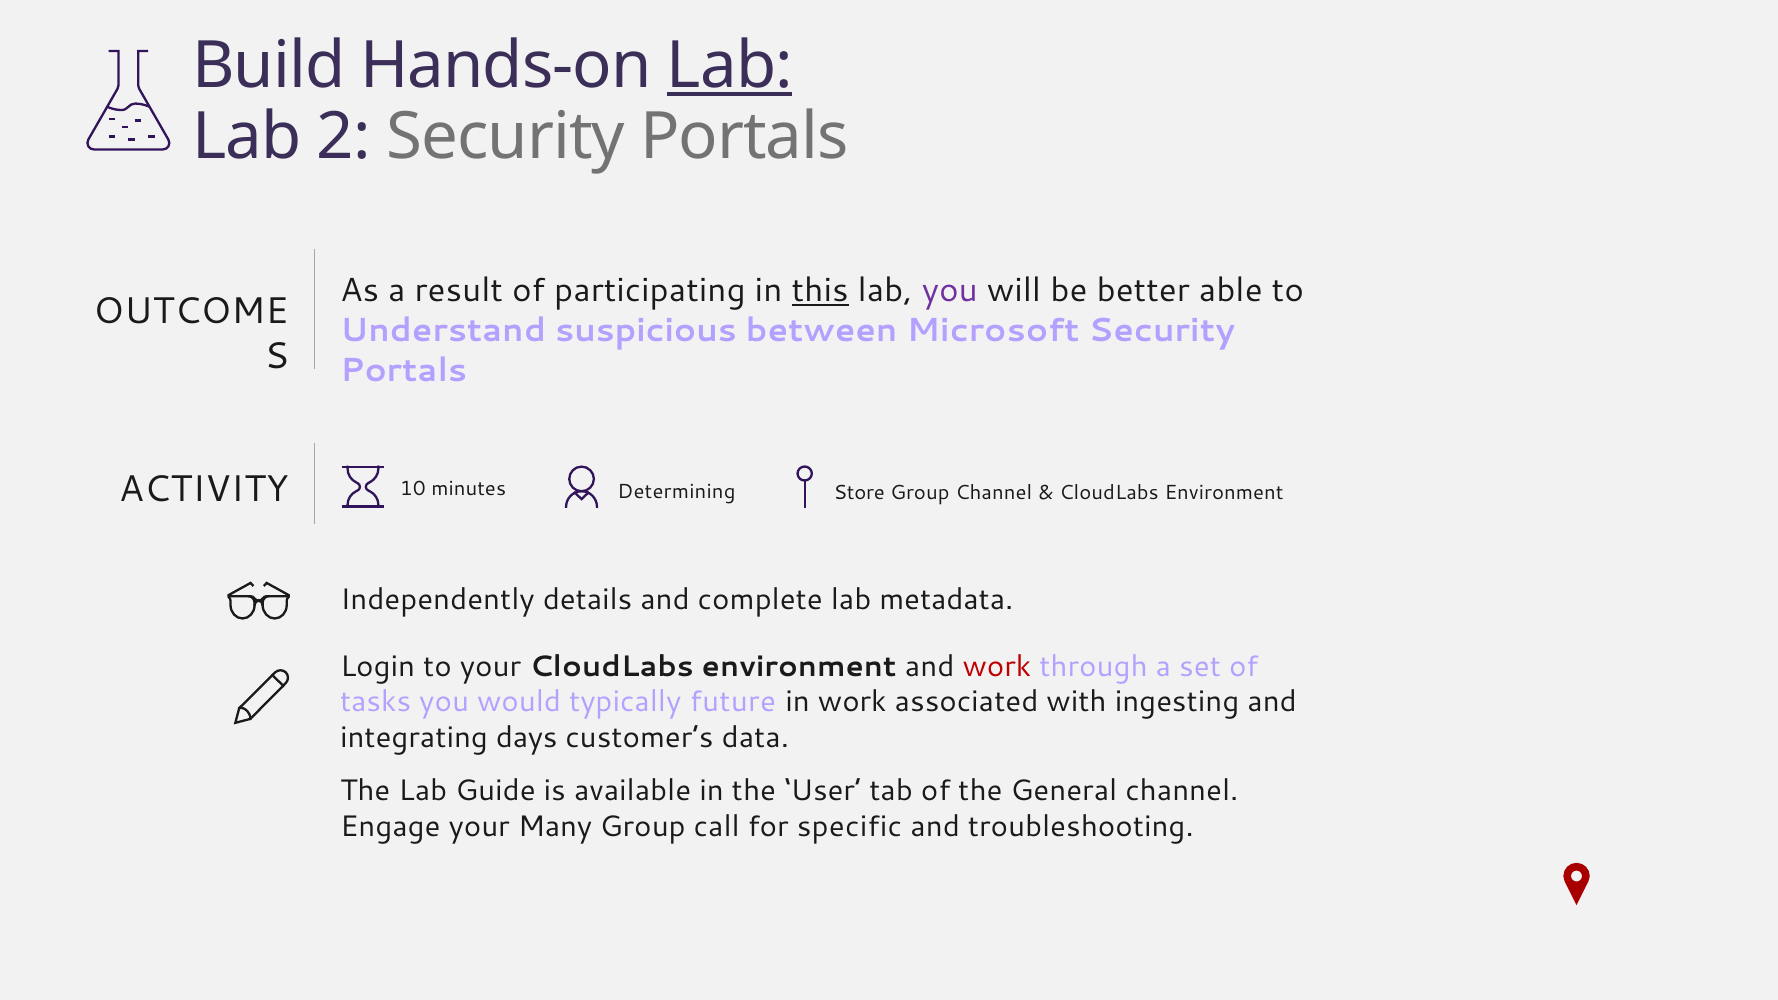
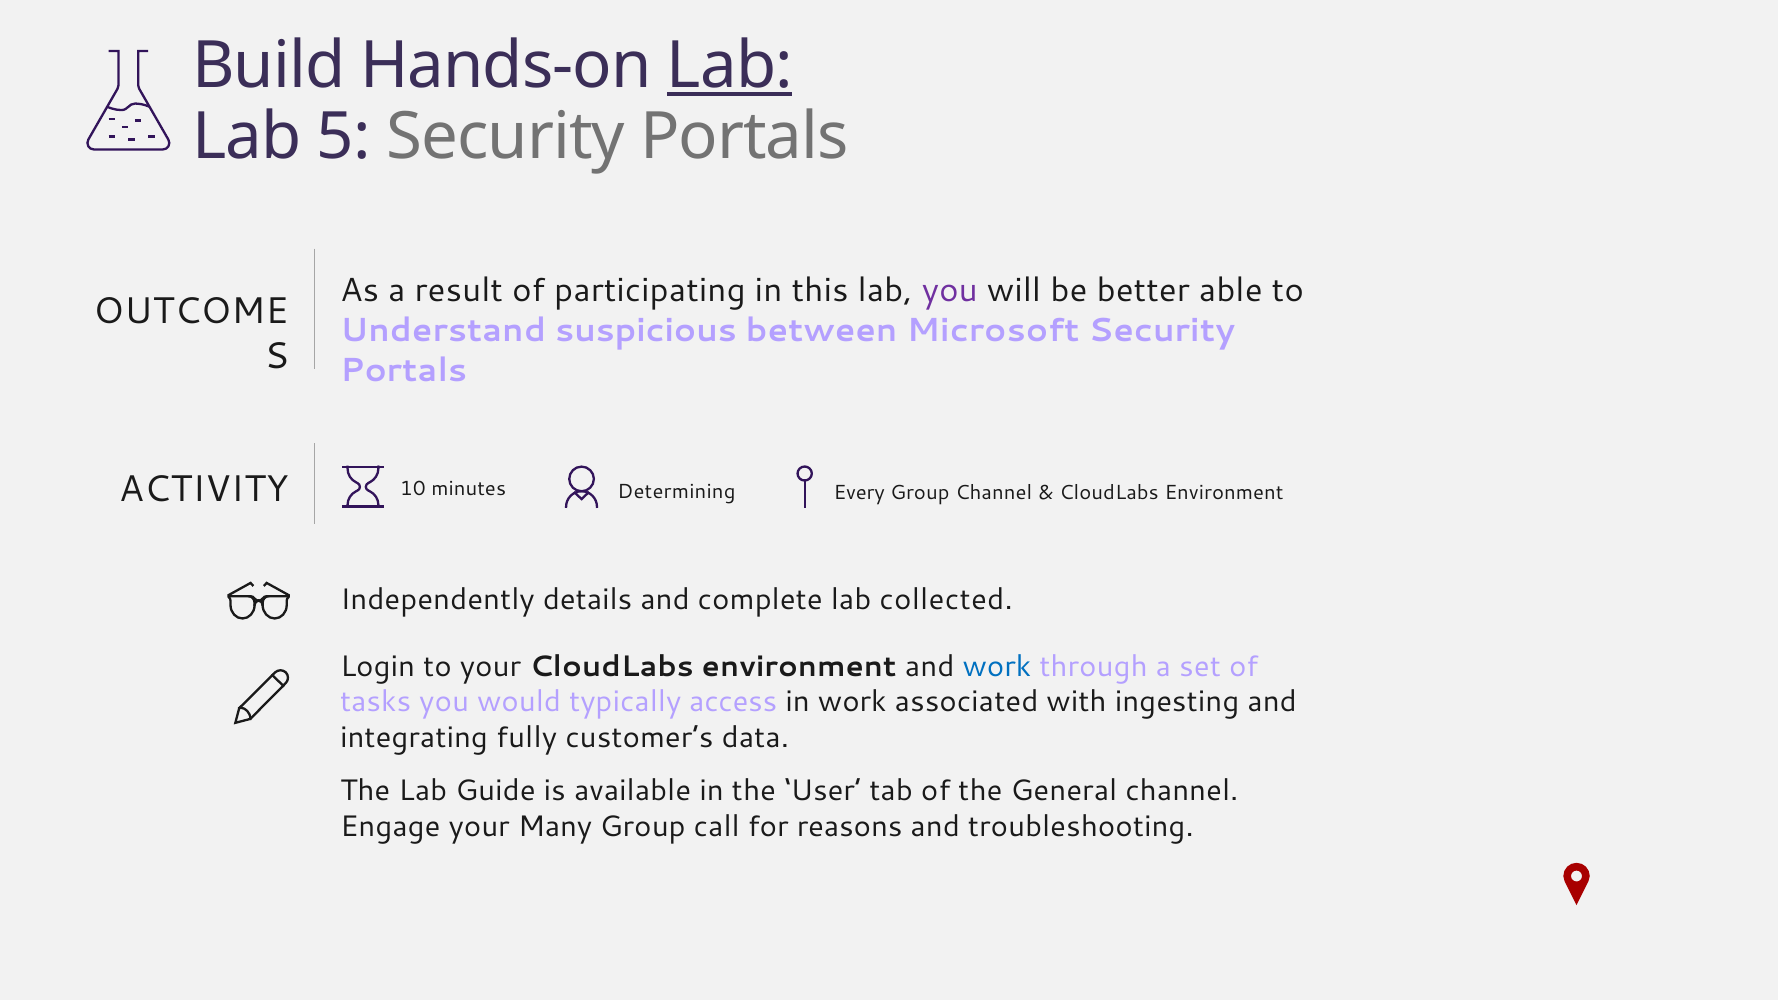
2: 2 -> 5 (344, 137)
this underline: present -> none (820, 291)
Store: Store -> Every (859, 492)
metadata: metadata -> collected (946, 600)
work colour: red -> blue (997, 667)
future: future -> access (733, 702)
days: days -> fully (527, 738)
specific: specific -> reasons (850, 827)
